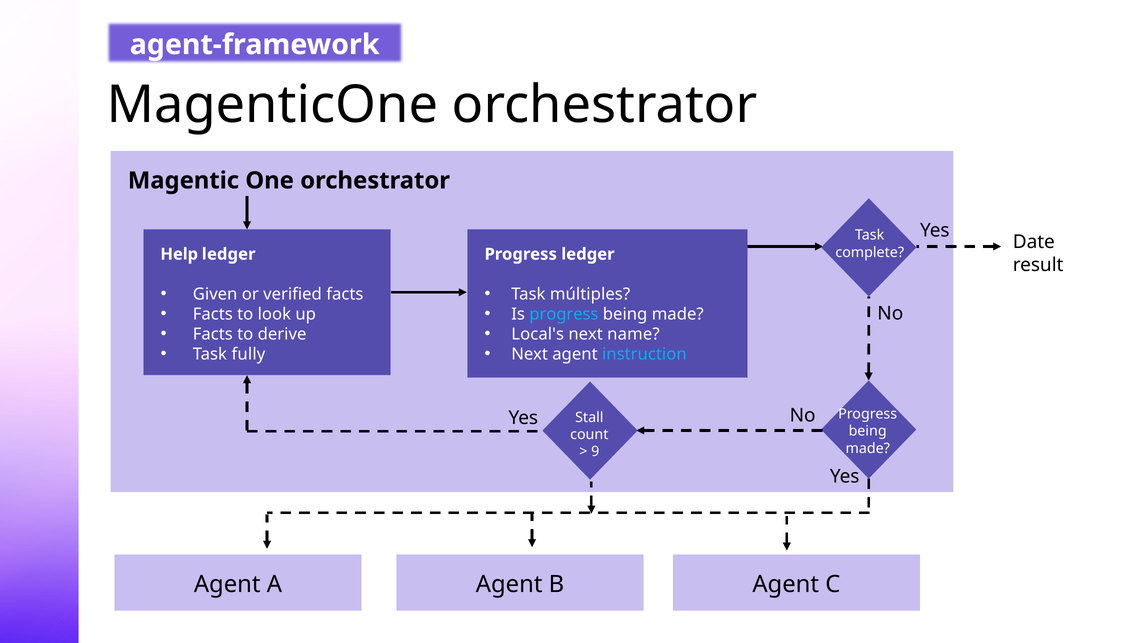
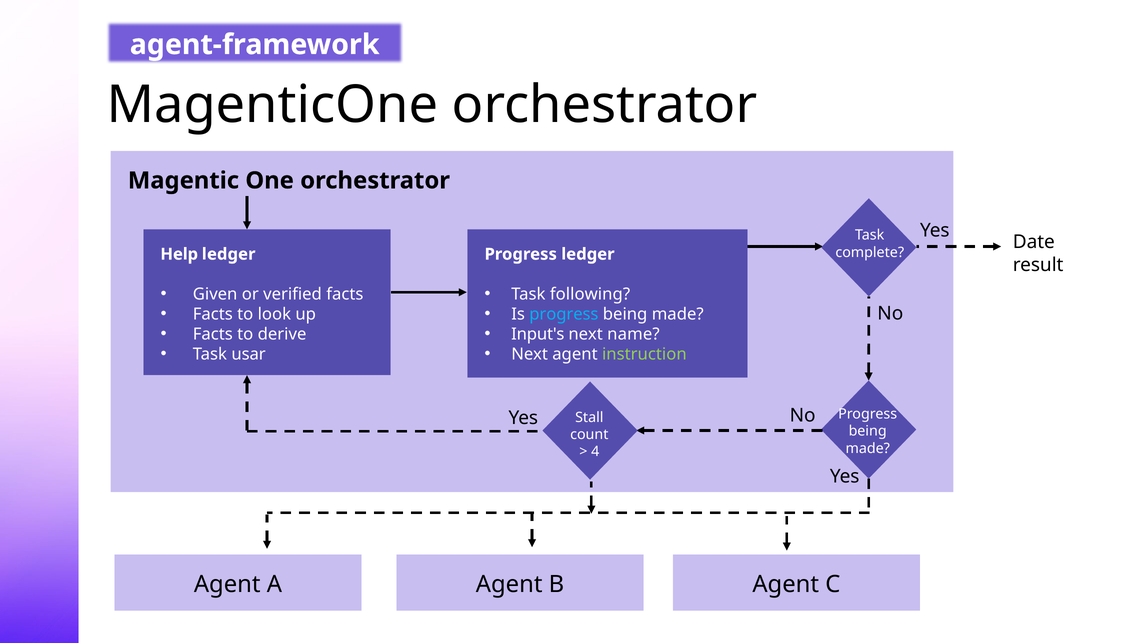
múltiples: múltiples -> following (590, 294)
Local's: Local's -> Input's (538, 334)
fully: fully -> usar (249, 354)
instruction colour: light blue -> light green (644, 354)
9: 9 -> 4 (595, 452)
